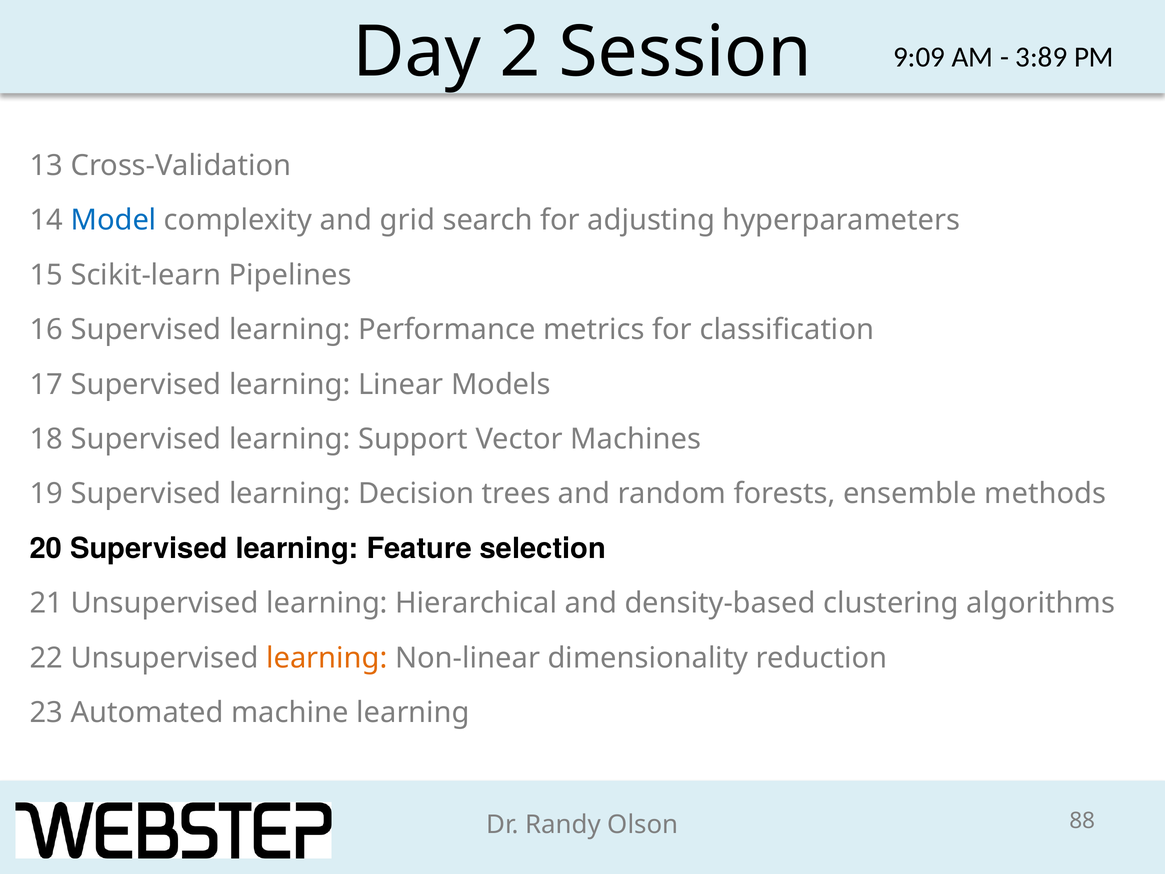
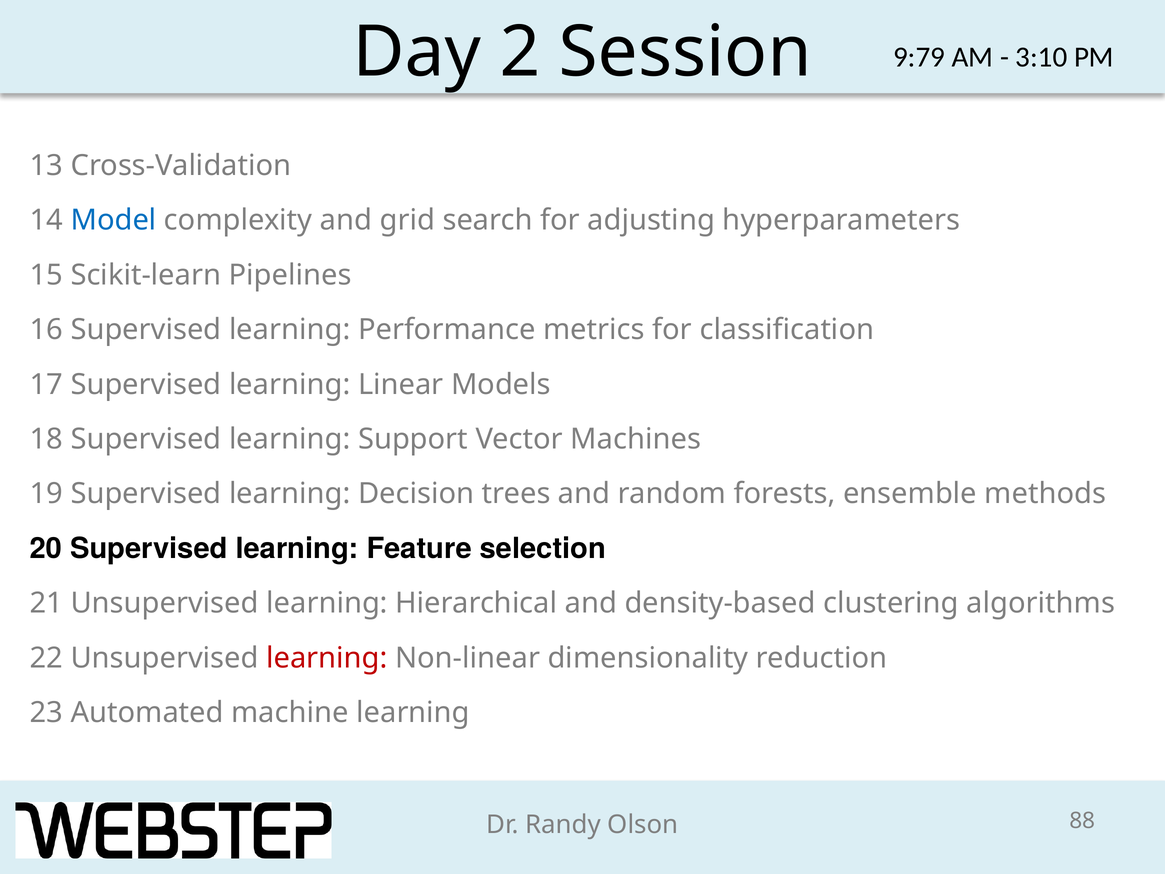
9:09: 9:09 -> 9:79 (919, 57)
3:89: 3:89 -> 3:10 (1041, 57)
learning colour: orange -> red (327, 658)
